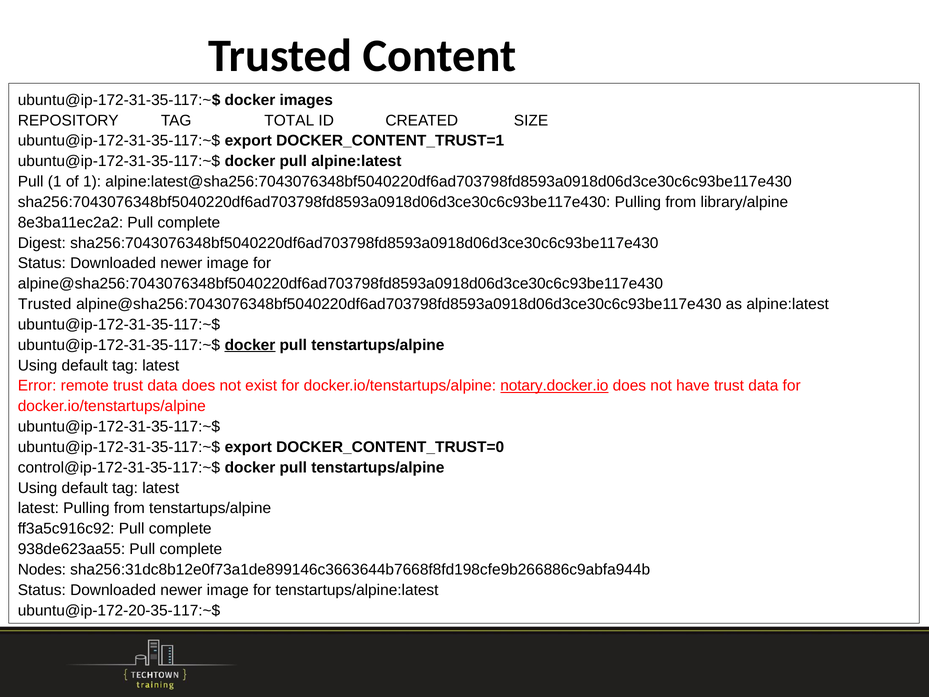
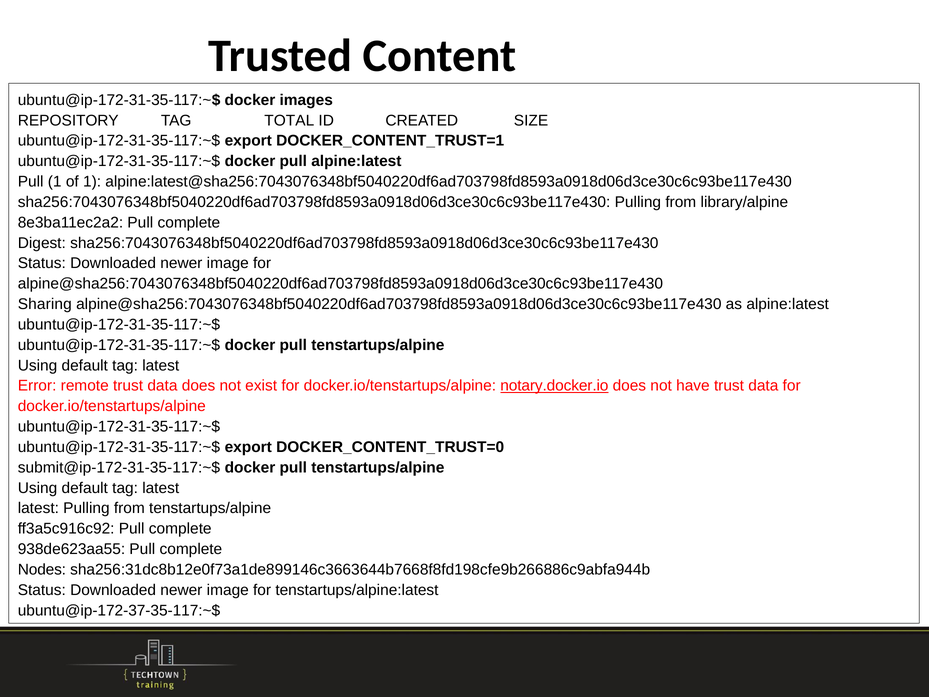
Trusted: Trusted -> Sharing (45, 304)
docker underline: present -> none (250, 345)
control@ip-172-31-35-117:~$: control@ip-172-31-35-117:~$ -> submit@ip-172-31-35-117:~$ (119, 467)
ubuntu@ip-172-20-35-117:~$: ubuntu@ip-172-20-35-117:~$ -> ubuntu@ip-172-37-35-117:~$ (119, 610)
